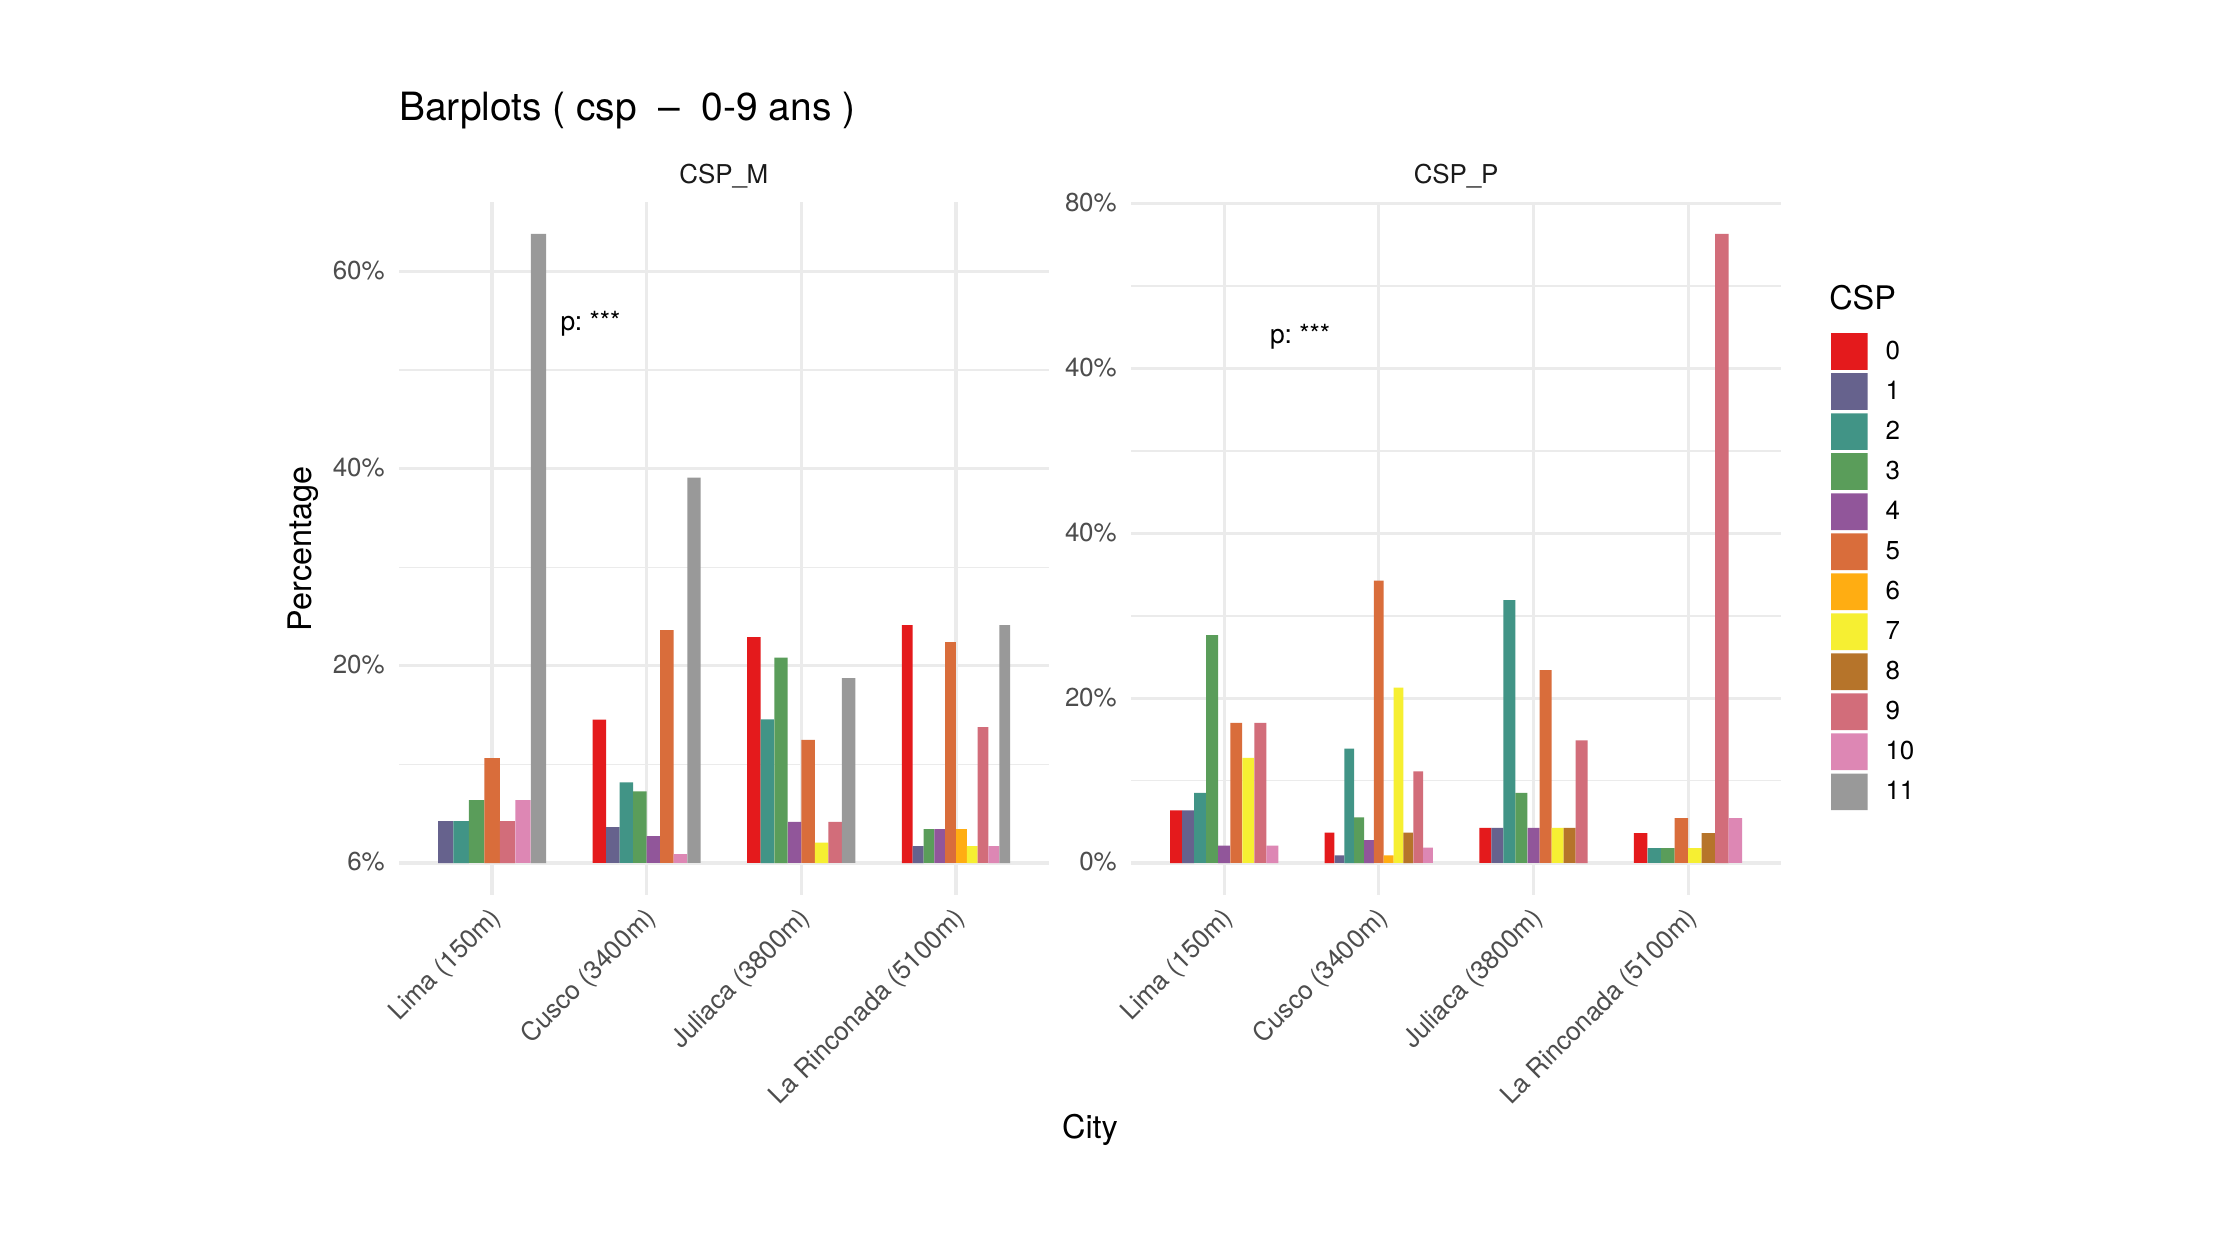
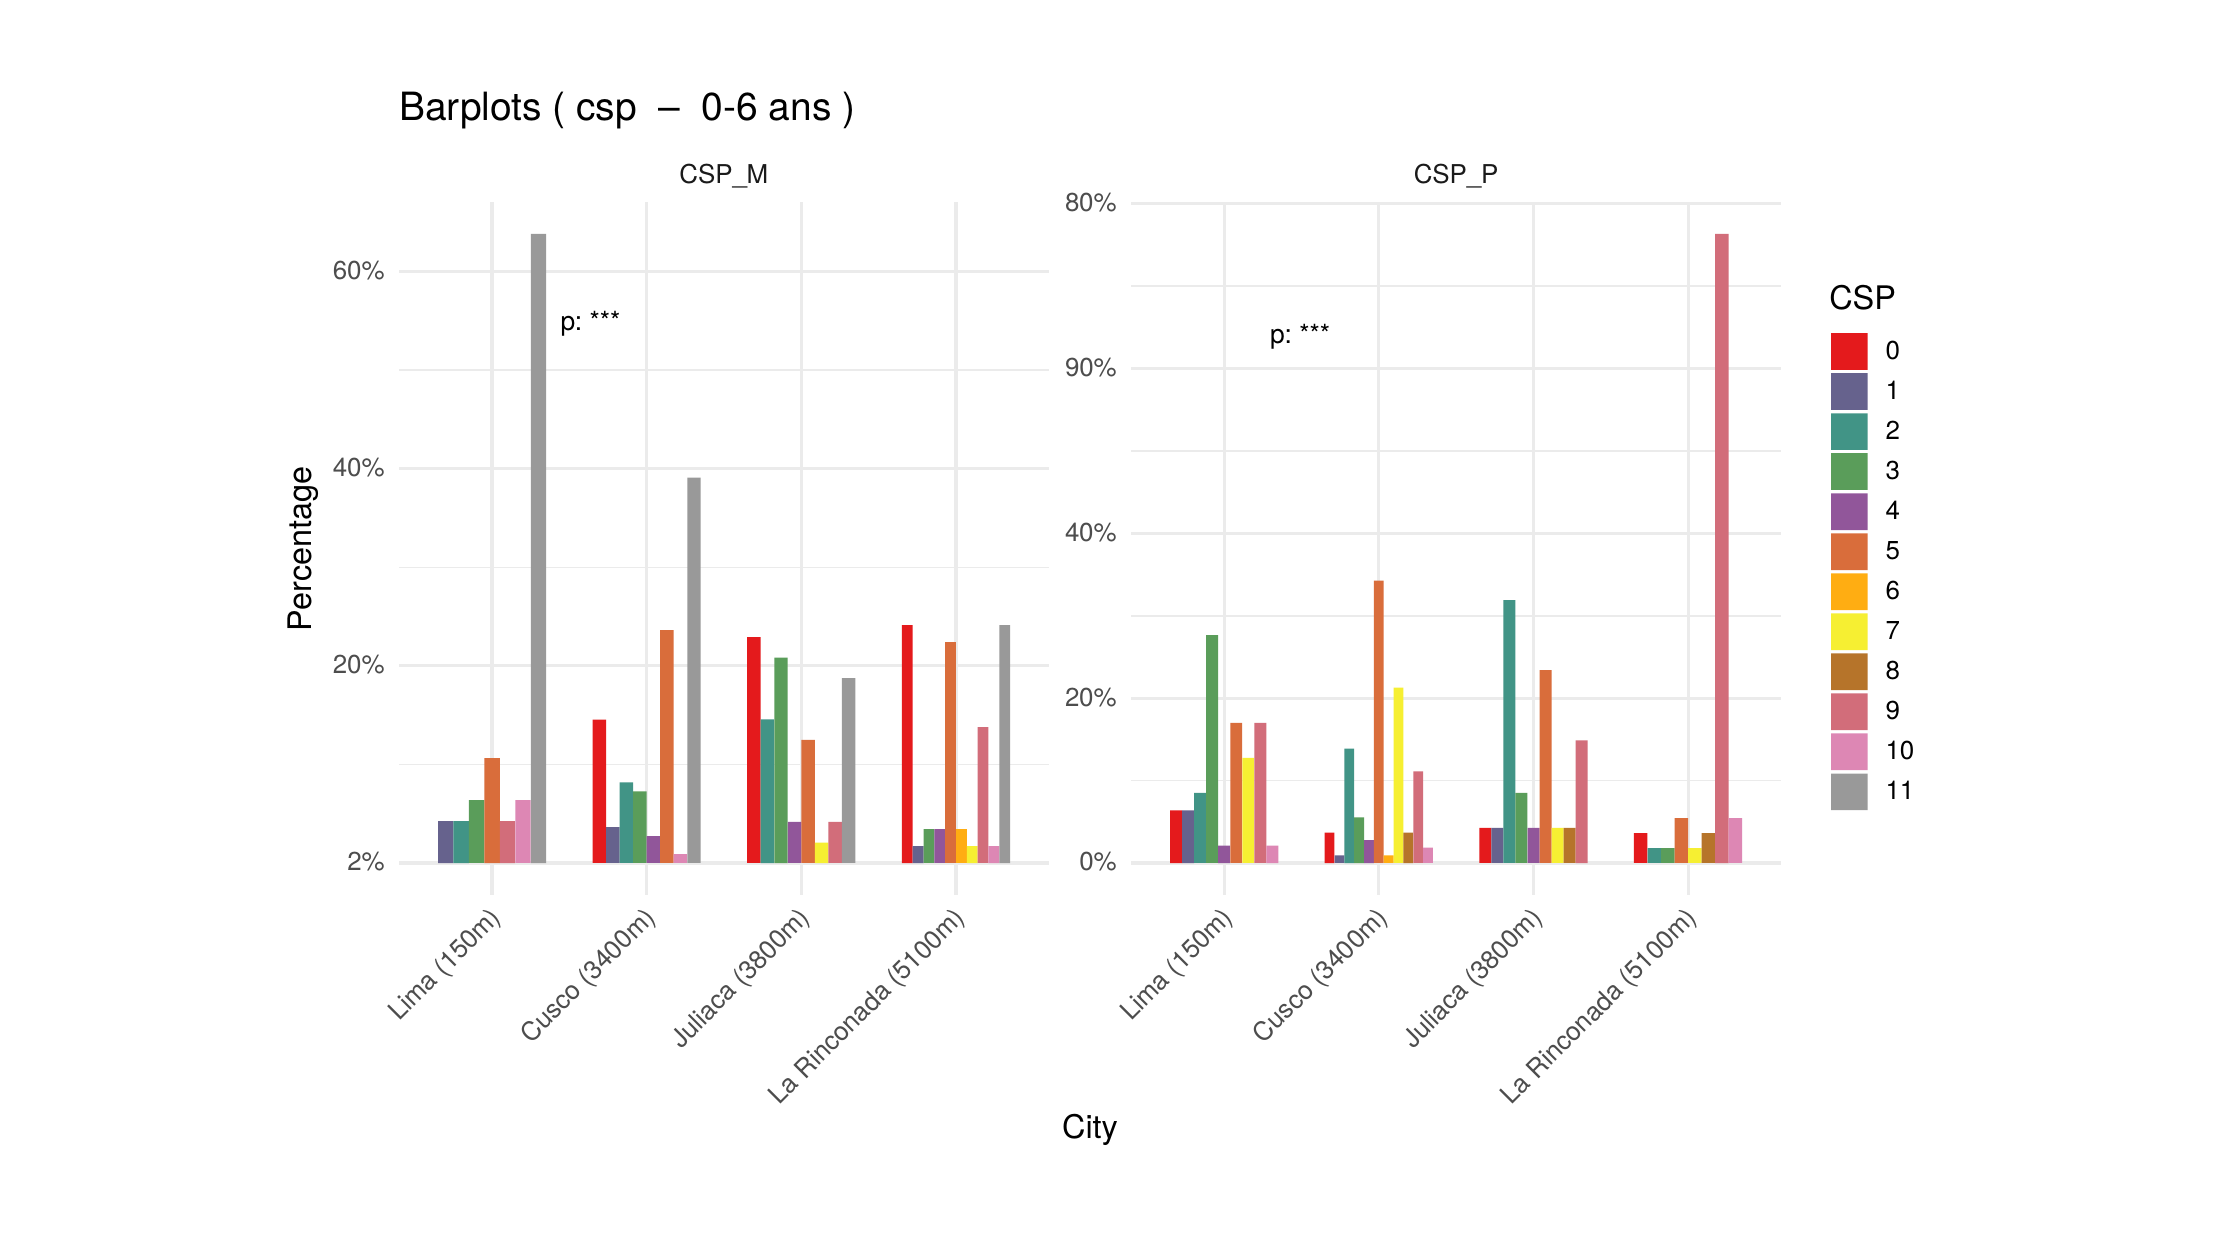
0-9: 0-9 -> 0-6 (730, 108)
40%: 40% -> 90% (1091, 368)
6%: 6% -> 2% (366, 863)
